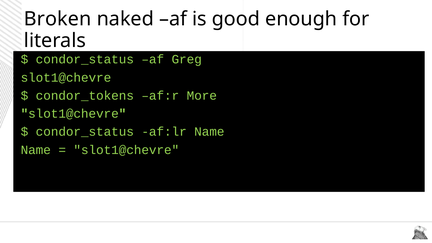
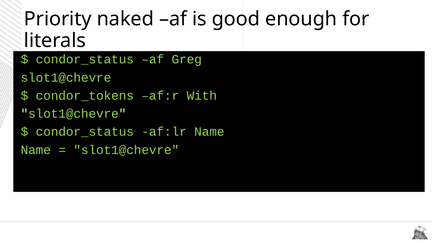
Broken: Broken -> Priority (58, 19)
More: More -> With (202, 96)
